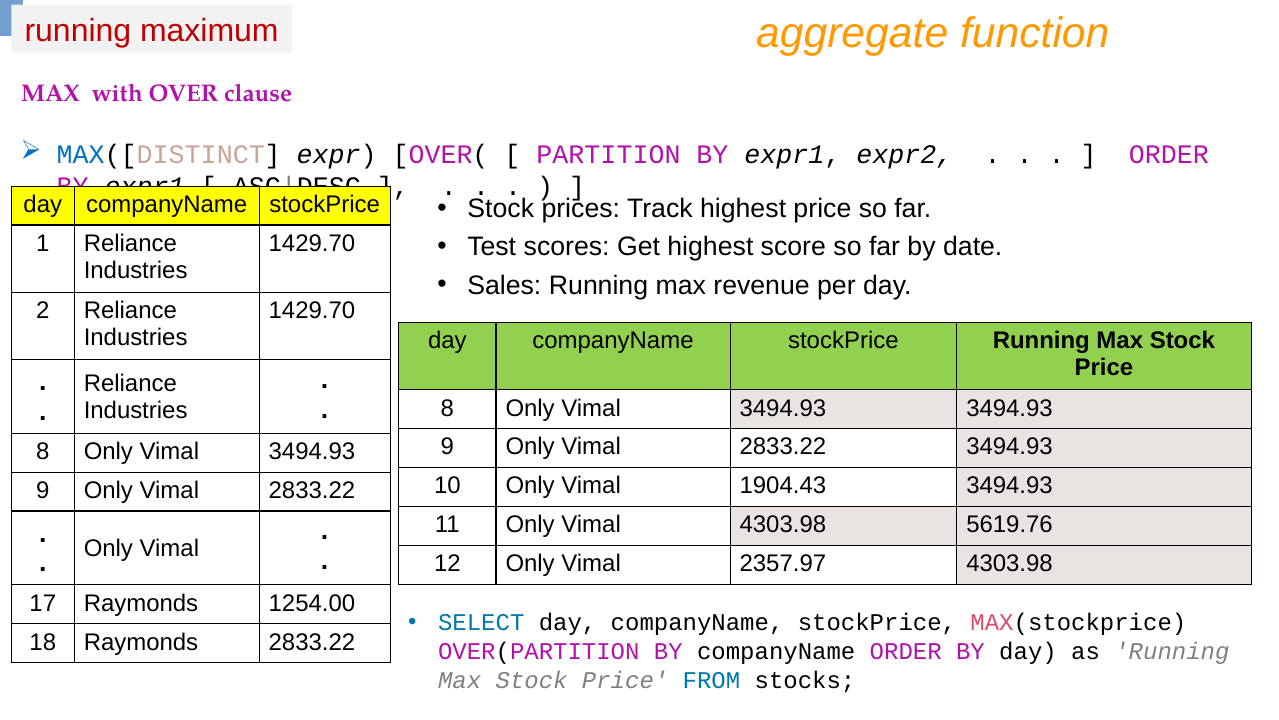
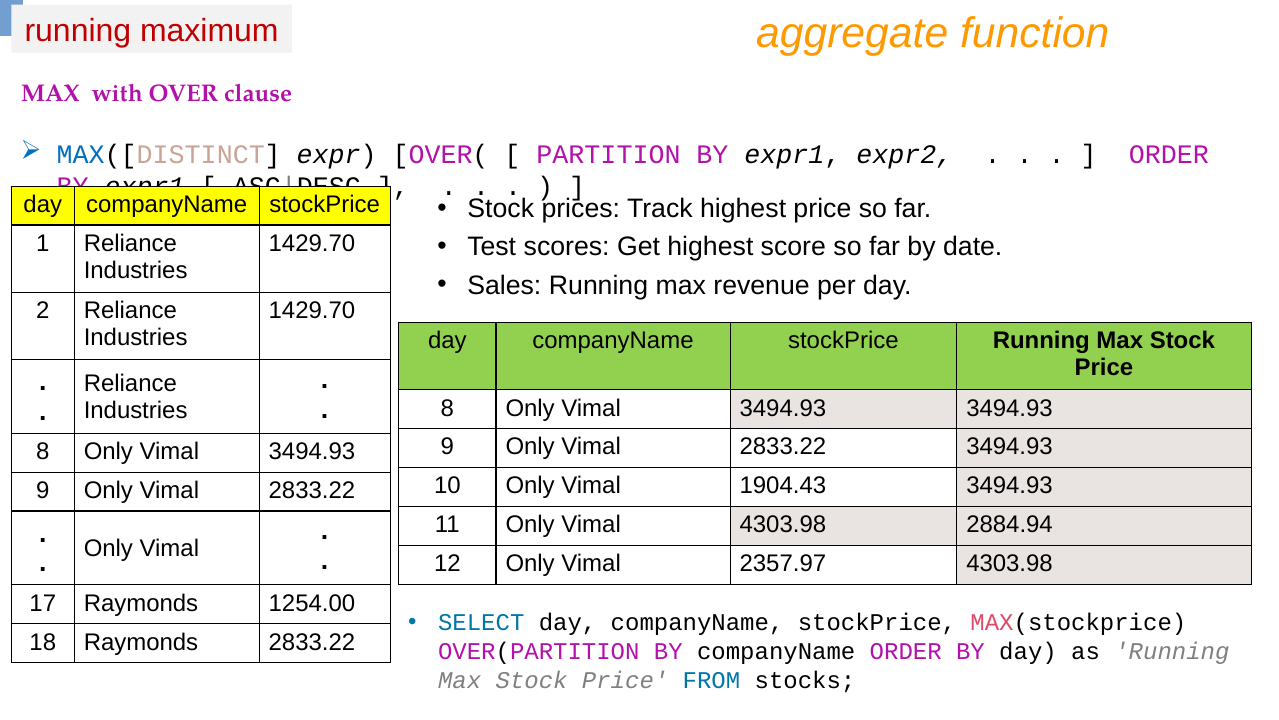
5619.76: 5619.76 -> 2884.94 (1010, 524)
